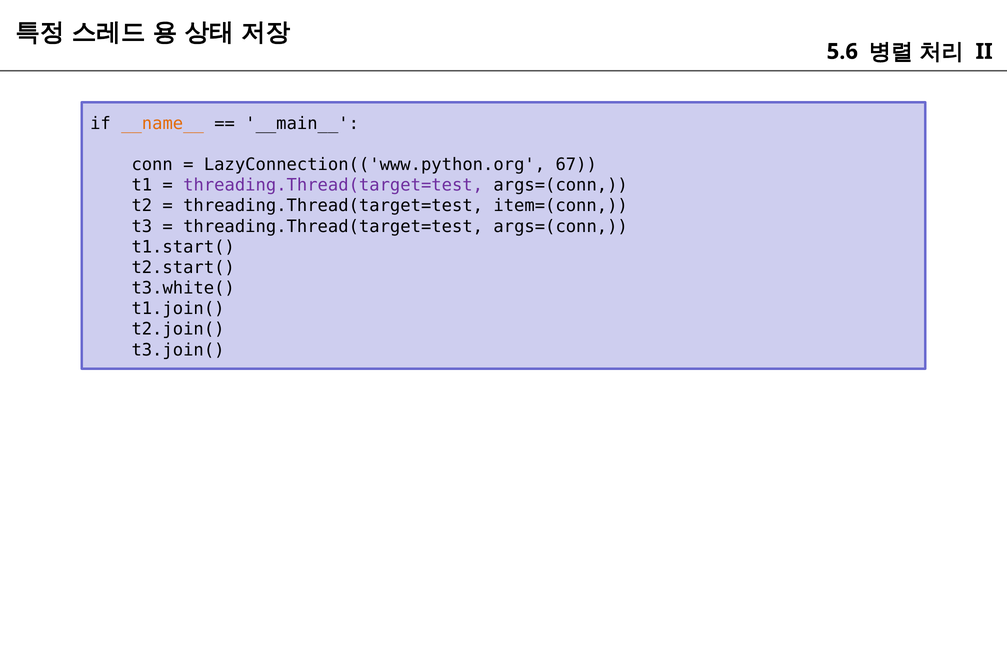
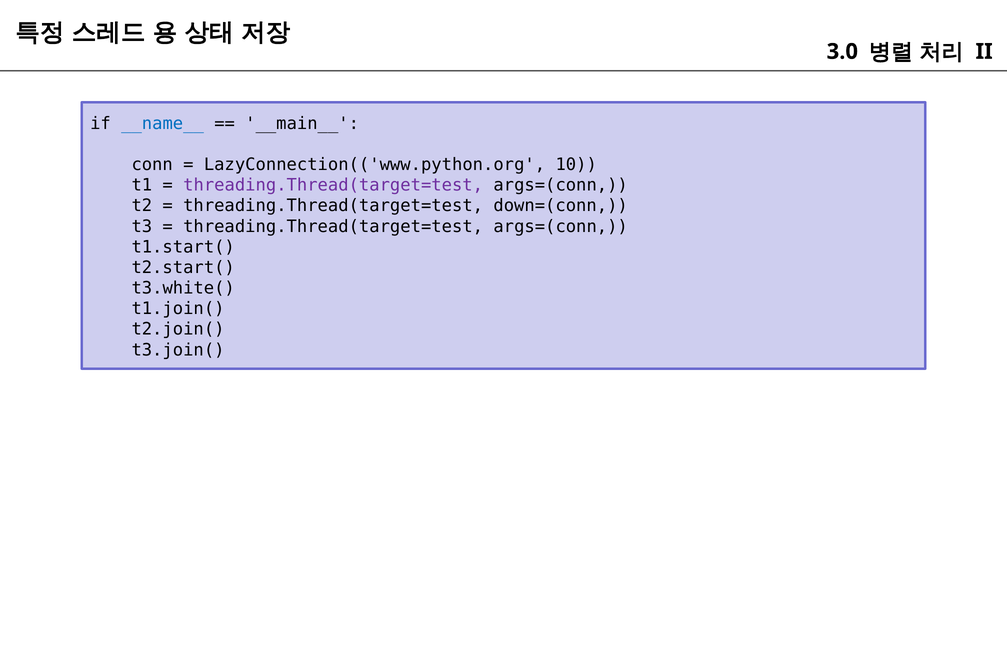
5.6: 5.6 -> 3.0 (842, 52)
__name__ colour: orange -> blue (163, 124)
67: 67 -> 10 (576, 165)
item=(conn: item=(conn -> down=(conn (561, 206)
